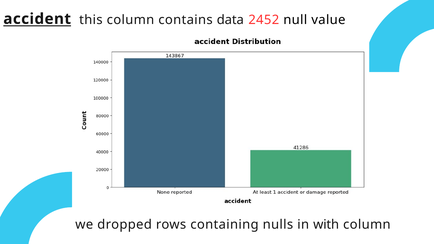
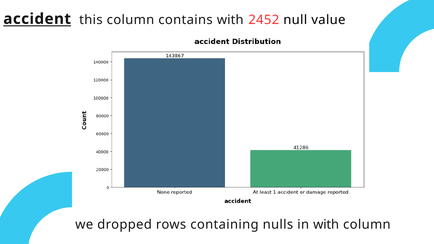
contains data: data -> with (230, 20)
